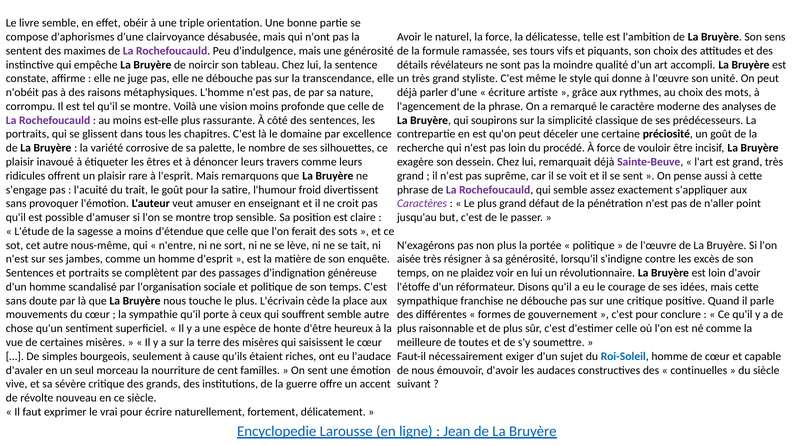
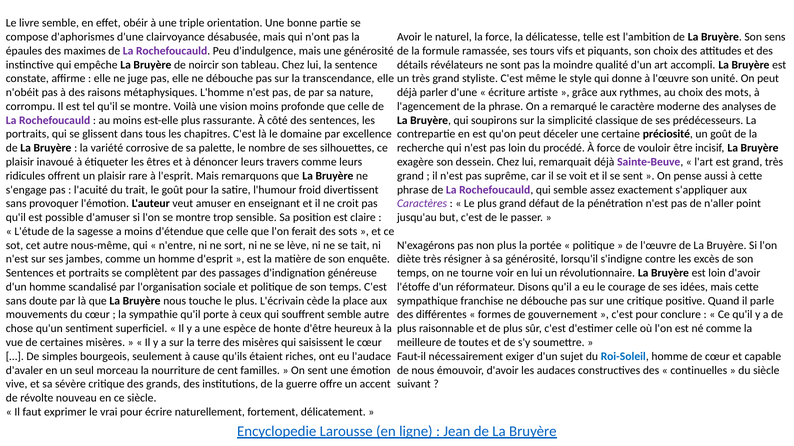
sentent: sentent -> épaules (24, 51)
aisée: aisée -> diète (409, 259)
plaidez: plaidez -> tourne (477, 273)
